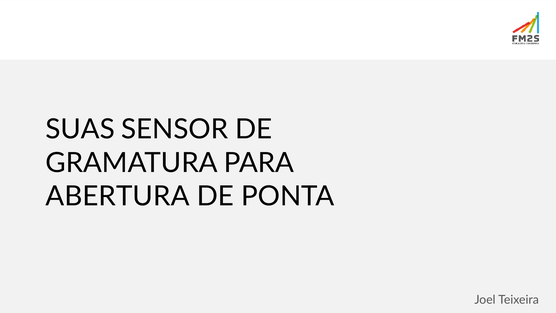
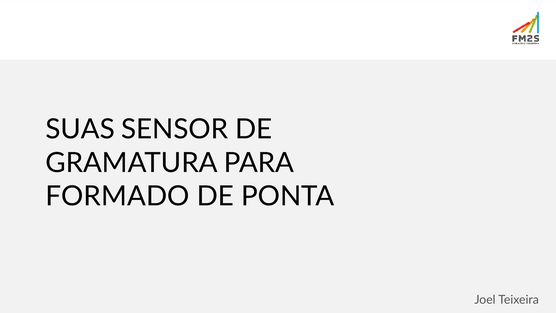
ABERTURA: ABERTURA -> FORMADO (117, 196)
